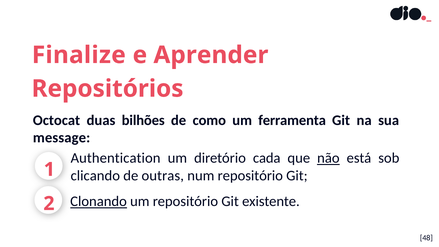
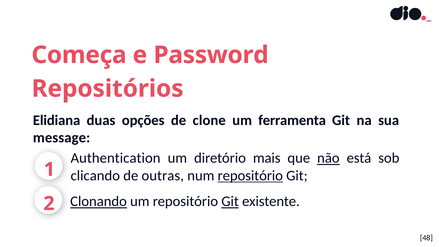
Finalize: Finalize -> Começa (79, 55)
Aprender: Aprender -> Password (211, 55)
Octocat: Octocat -> Elidiana (57, 120)
bilhões: bilhões -> opções (143, 120)
como: como -> clone (209, 120)
cada: cada -> mais (267, 158)
repositório underline: none -> present (250, 176)
Git underline: none -> present (230, 201)
